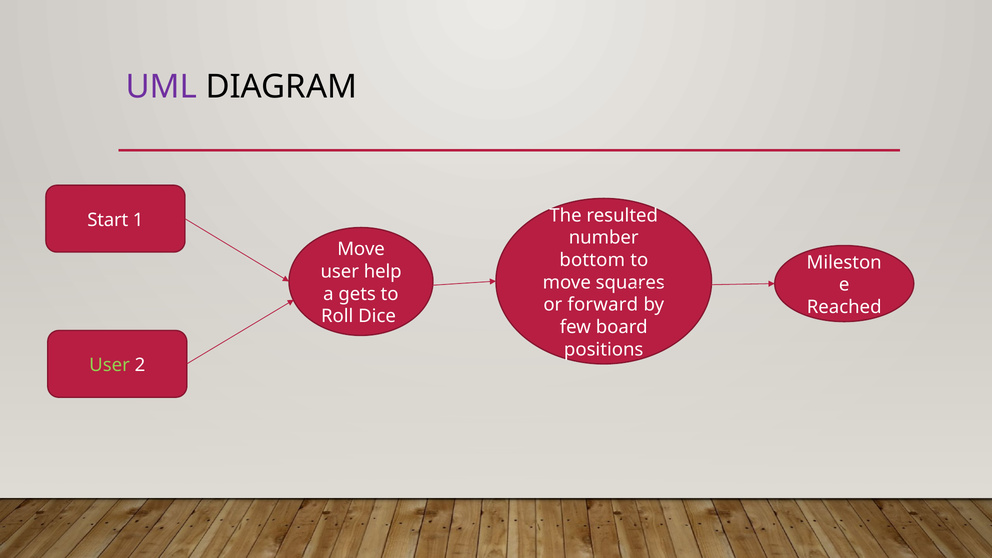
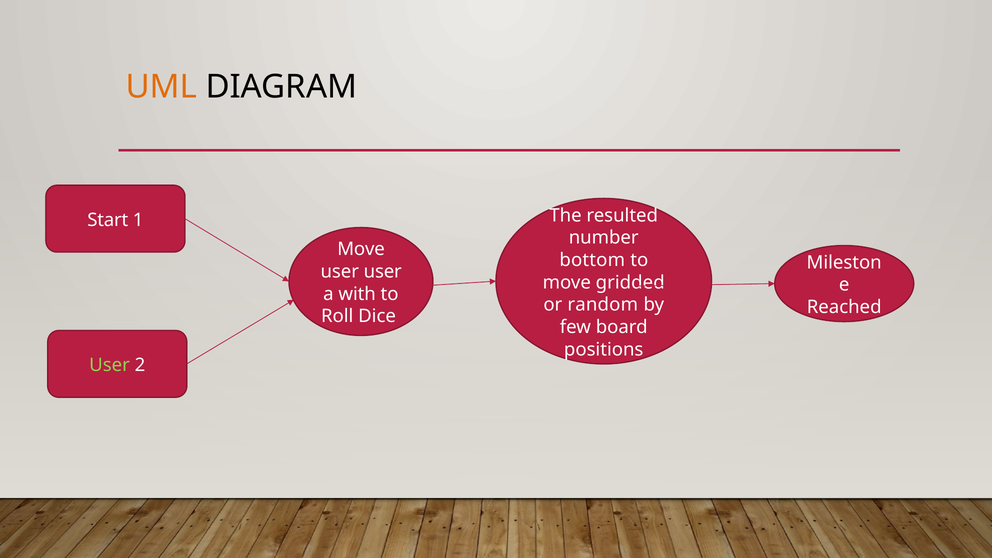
UML colour: purple -> orange (161, 87)
user help: help -> user (383, 272)
squares: squares -> gridded (630, 282)
gets: gets -> with (357, 294)
forward: forward -> random (603, 305)
